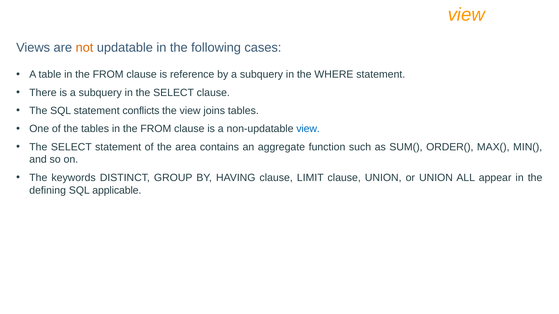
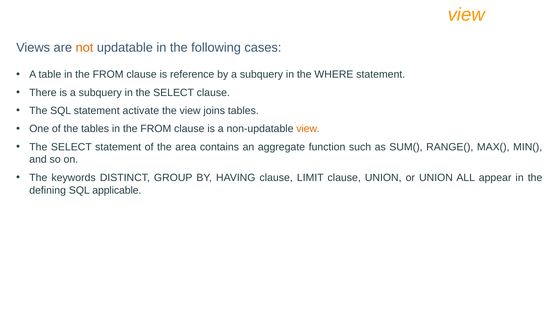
conflicts: conflicts -> activate (141, 111)
view colour: blue -> orange (308, 129)
ORDER(: ORDER( -> RANGE( (450, 147)
